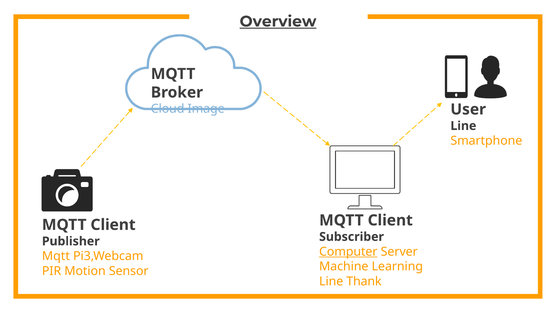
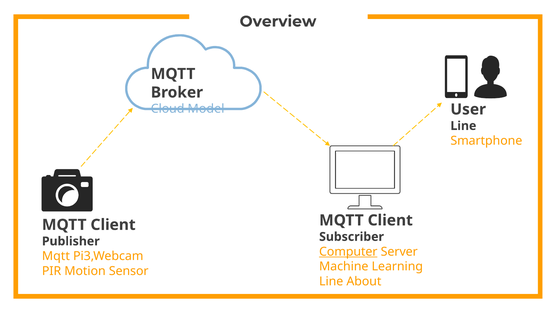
Overview underline: present -> none (278, 21)
Image: Image -> Model (206, 109)
Thank: Thank -> About (364, 281)
